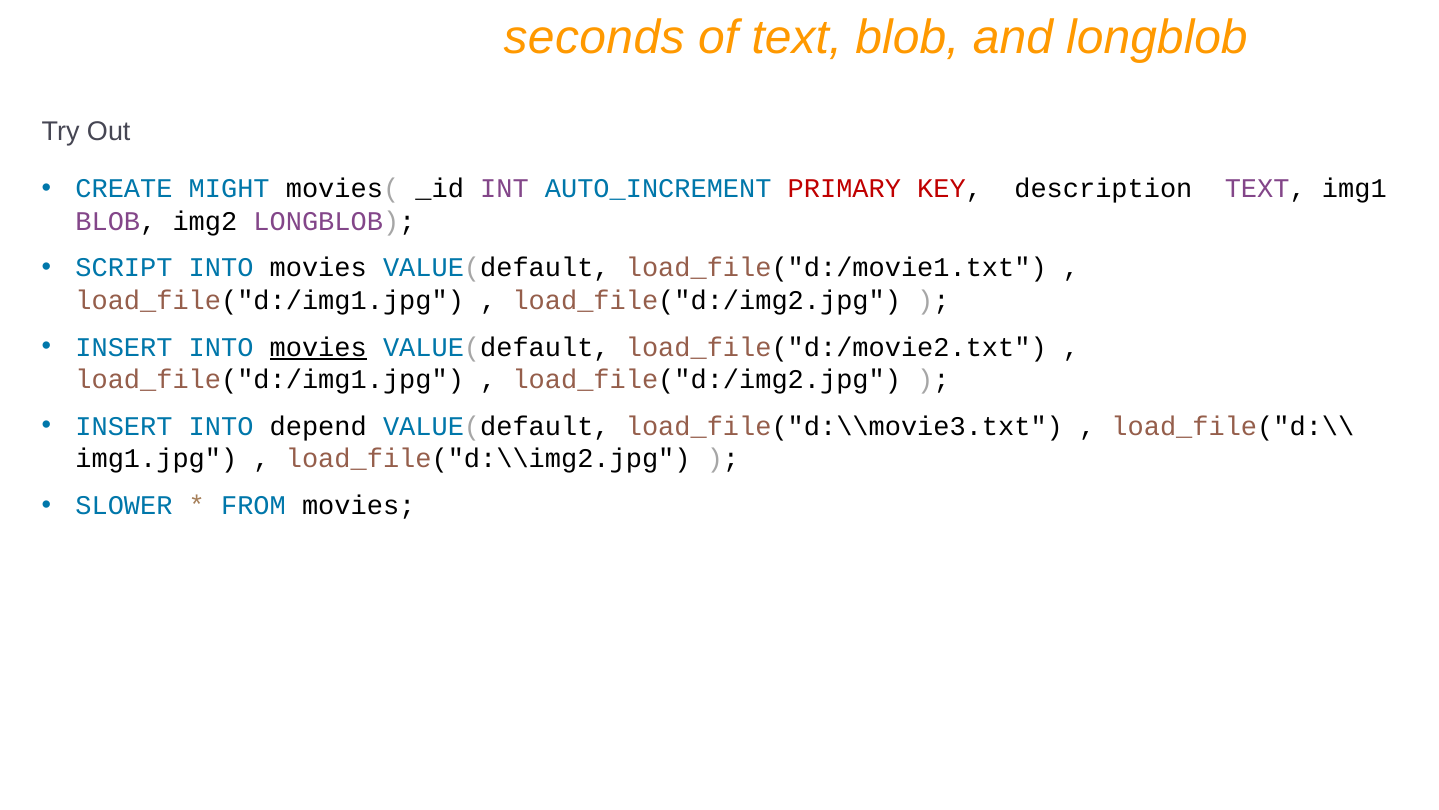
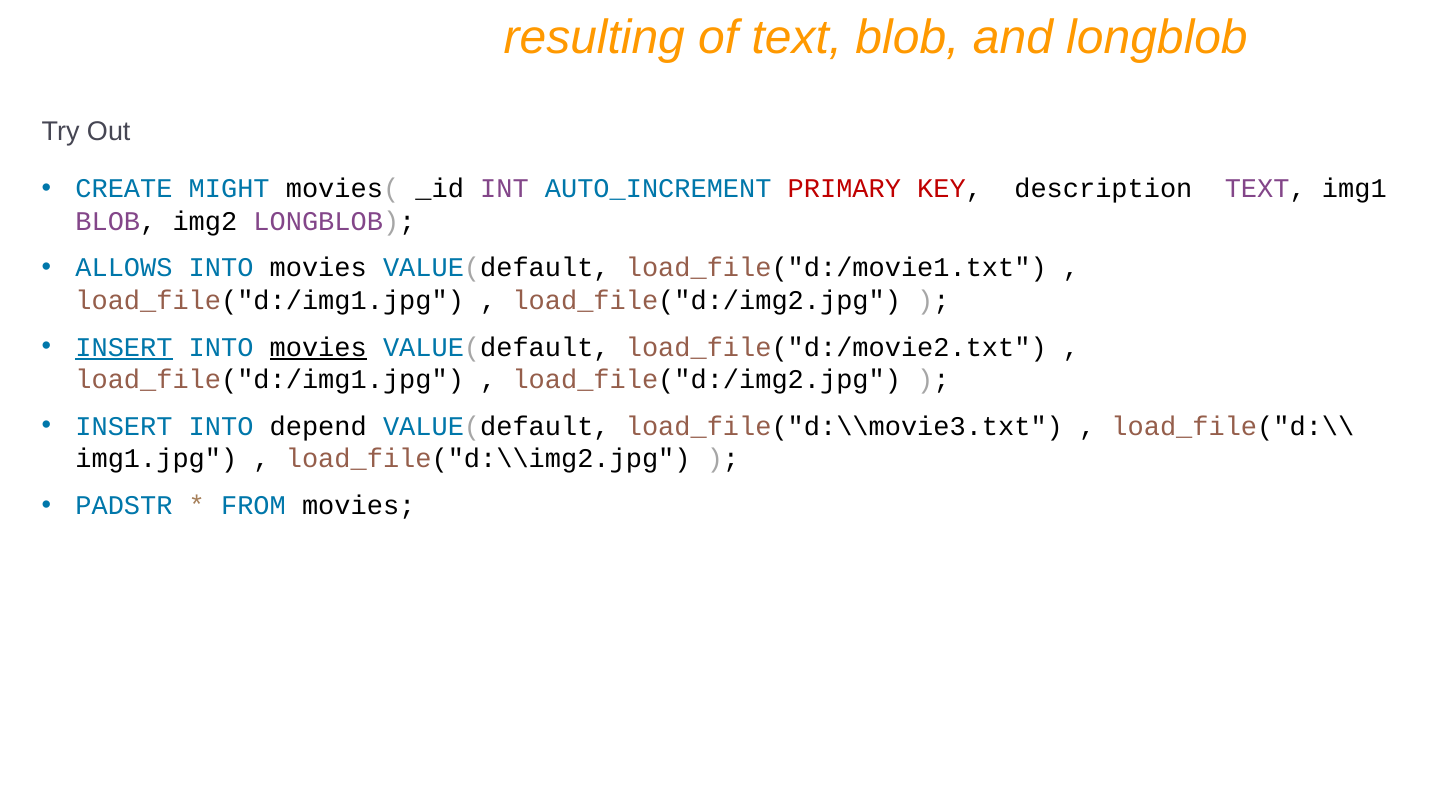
seconds: seconds -> resulting (594, 37)
SCRIPT: SCRIPT -> ALLOWS (124, 268)
INSERT underline: none -> present (124, 347)
SLOWER: SLOWER -> PADSTR (124, 505)
